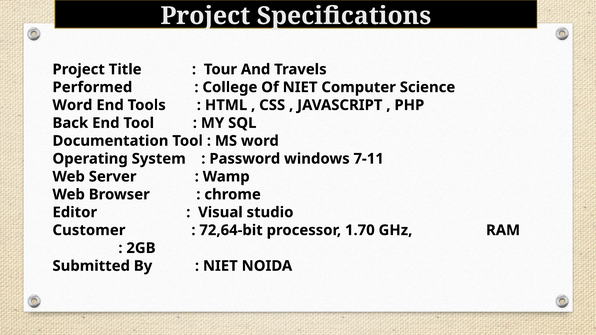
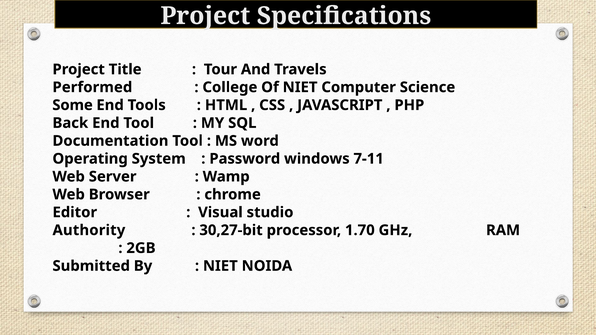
Word: Word -> Some (73, 105)
Customer: Customer -> Authority (89, 230)
72,64-bit: 72,64-bit -> 30,27-bit (231, 230)
